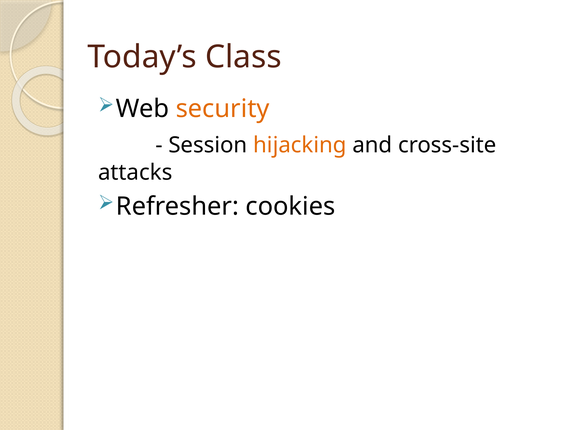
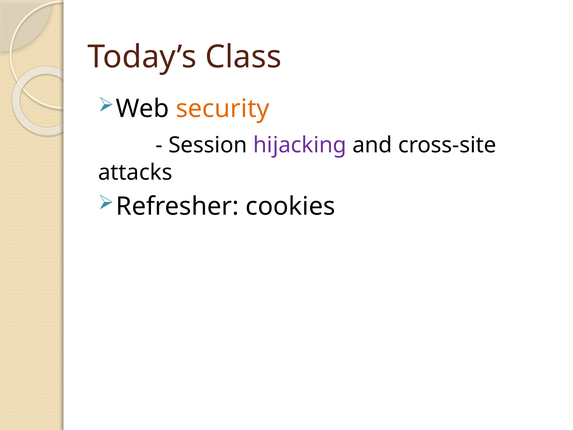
hijacking colour: orange -> purple (300, 145)
